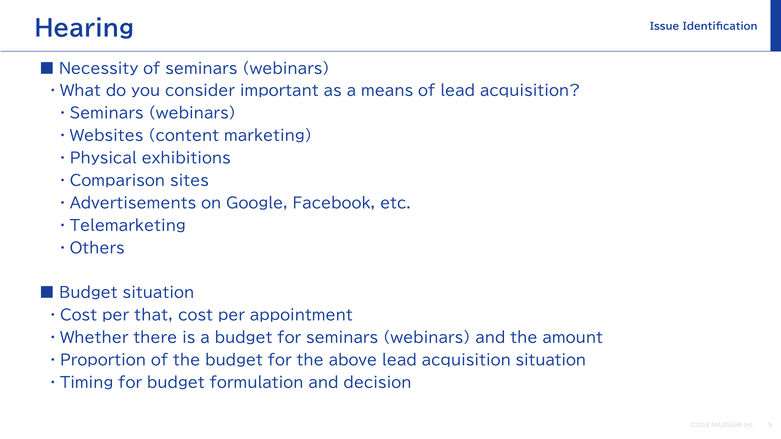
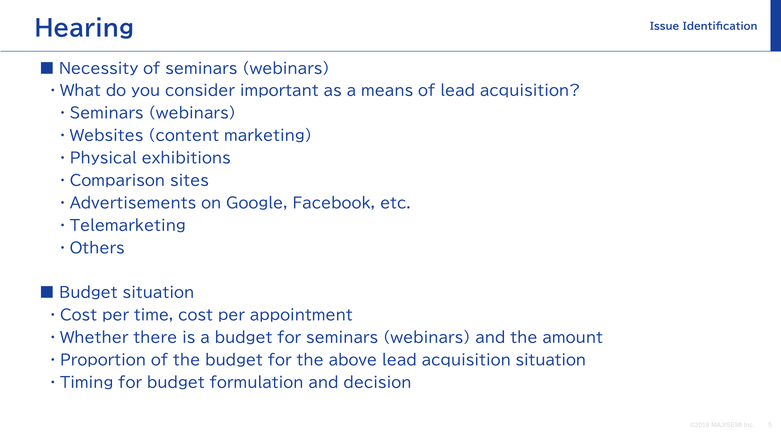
that: that -> time (154, 316)
